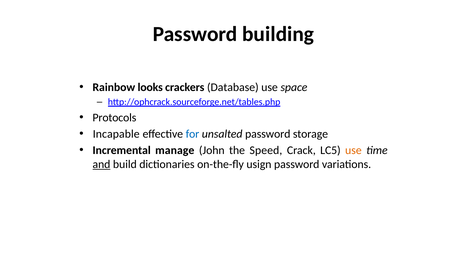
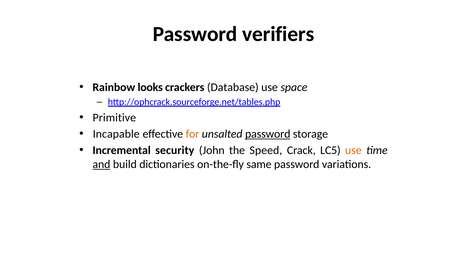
building: building -> verifiers (278, 34)
Protocols: Protocols -> Primitive (114, 117)
for colour: blue -> orange (192, 134)
password underline: none -> present (268, 134)
manage: manage -> security (175, 150)
usign: usign -> same (259, 164)
